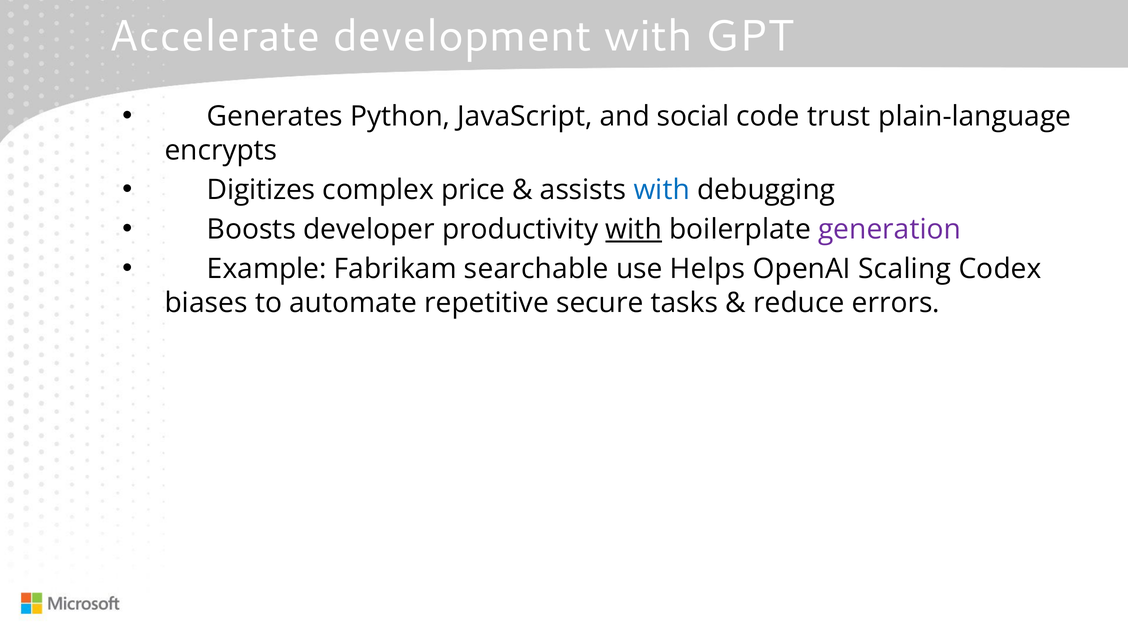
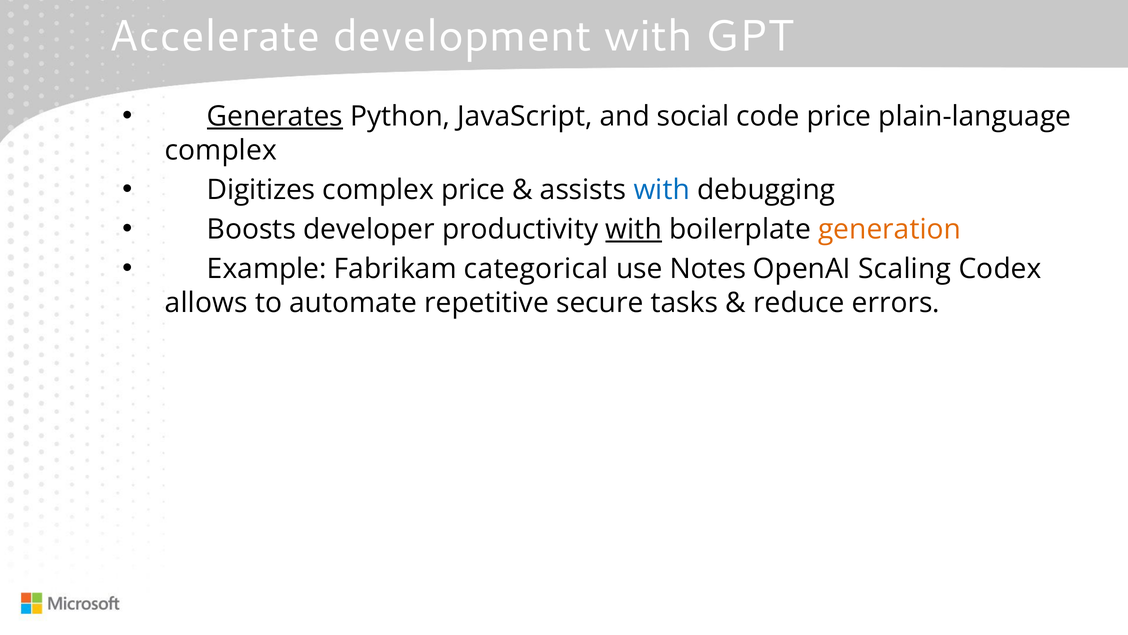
Generates underline: none -> present (275, 116)
code trust: trust -> price (839, 116)
encrypts: encrypts -> complex (221, 150)
generation colour: purple -> orange (890, 229)
searchable: searchable -> categorical (536, 269)
Helps: Helps -> Notes (708, 269)
biases: biases -> allows (206, 302)
